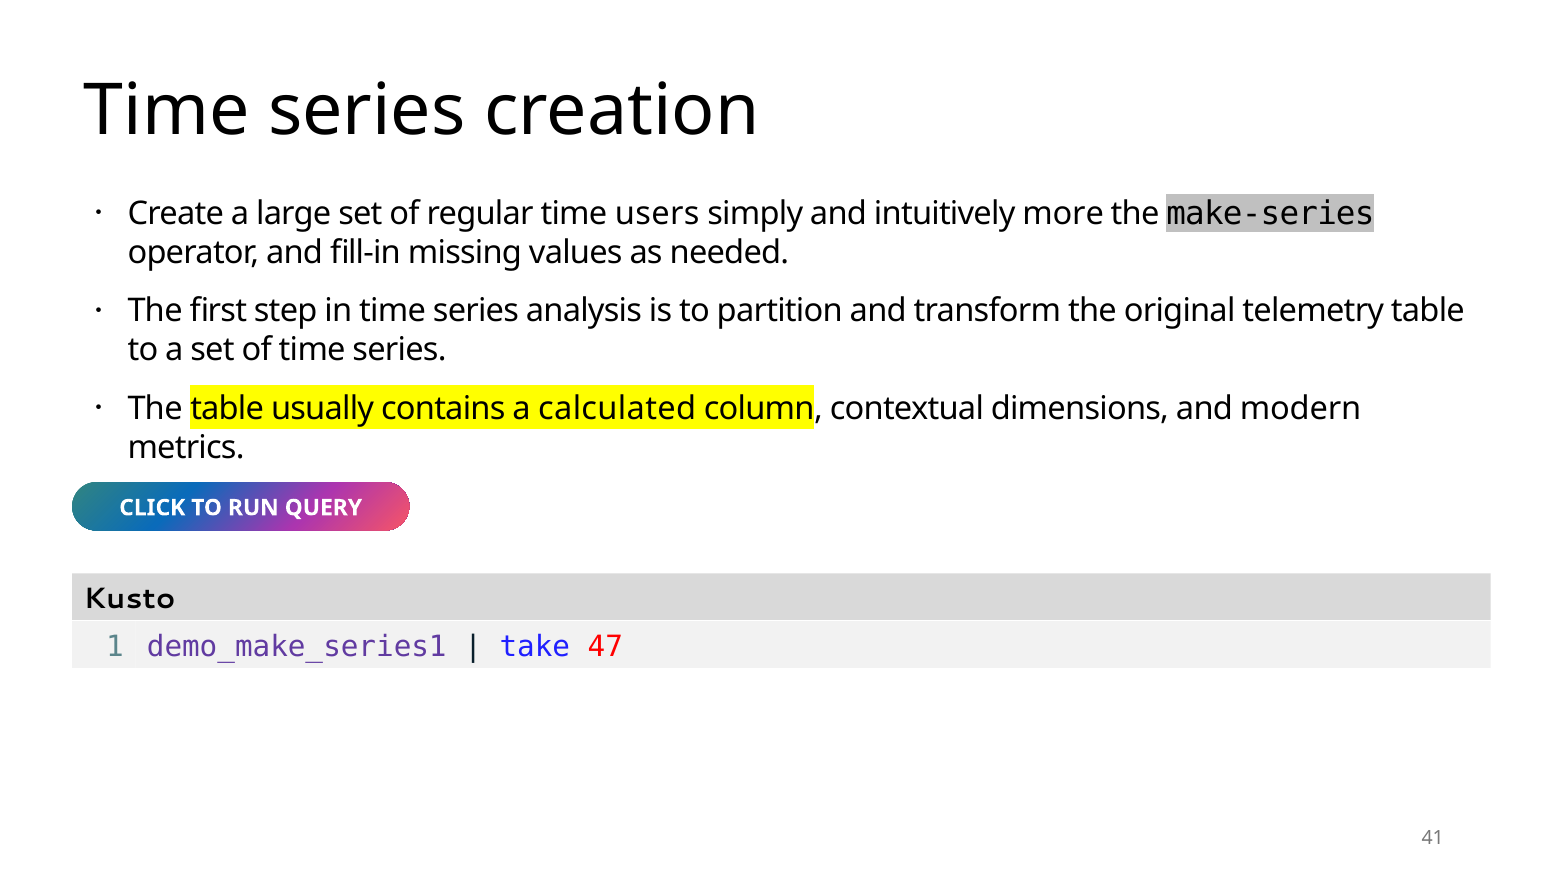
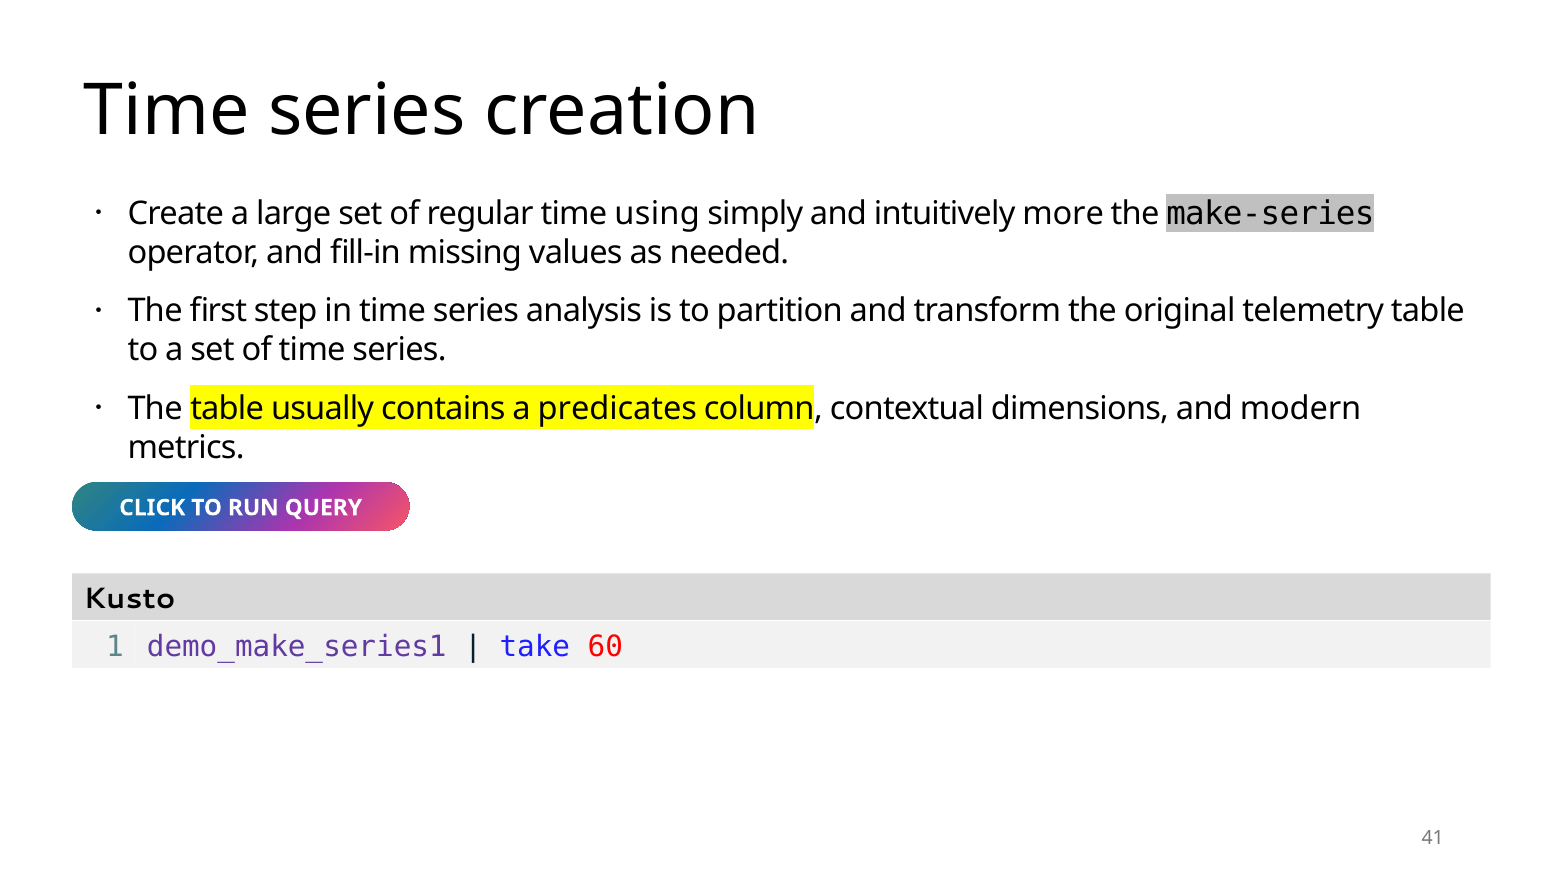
users: users -> using (657, 213)
calculated: calculated -> predicates (617, 409)
47: 47 -> 60 (605, 647)
